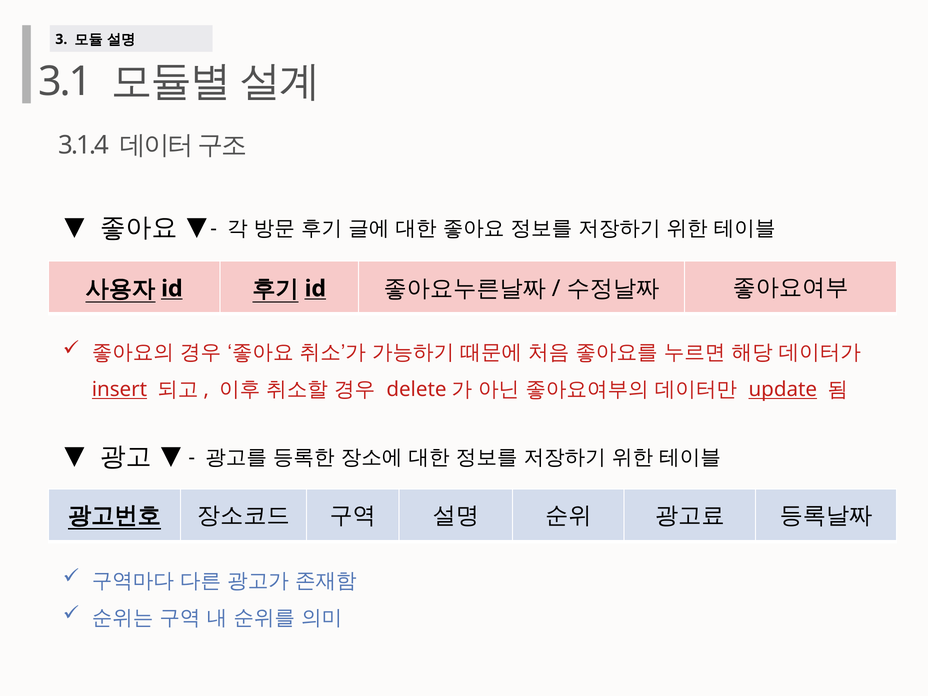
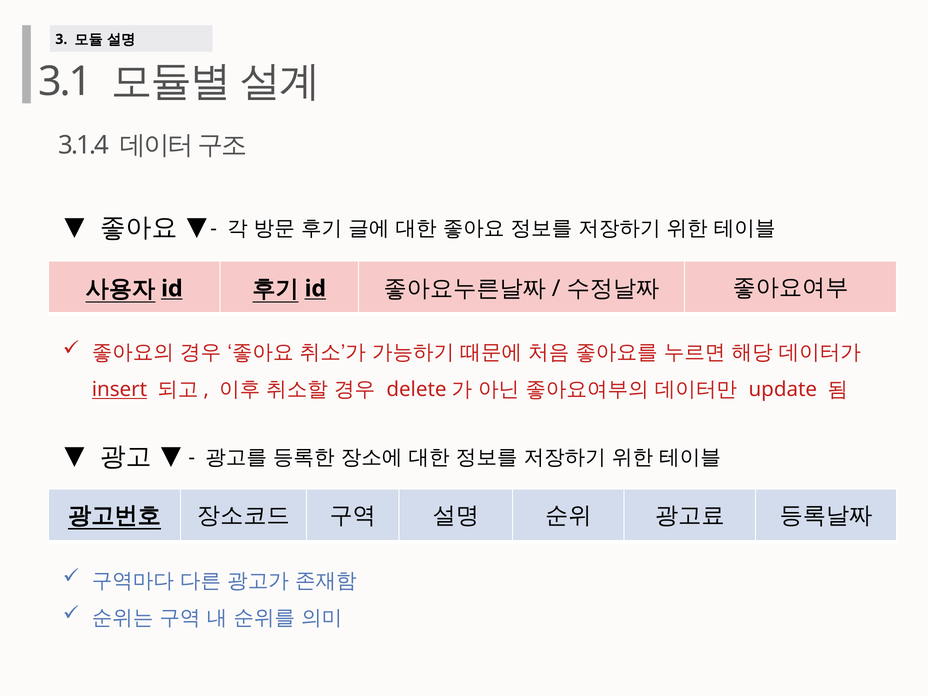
update underline: present -> none (783, 390)
